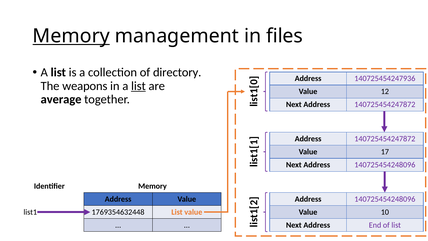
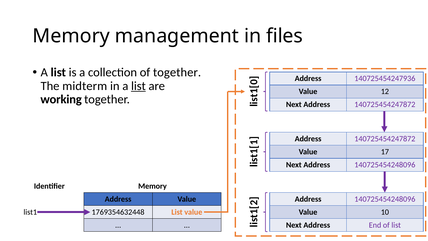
Memory underline: present -> none (71, 36)
of directory: directory -> together (177, 72)
weapons: weapons -> midterm (85, 86)
average: average -> working (61, 99)
